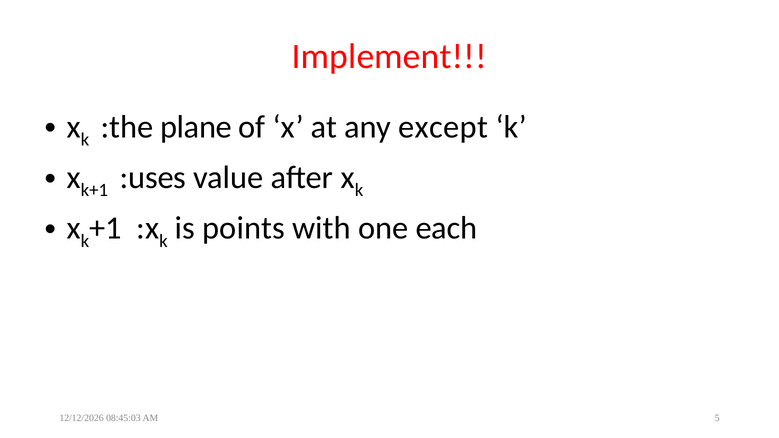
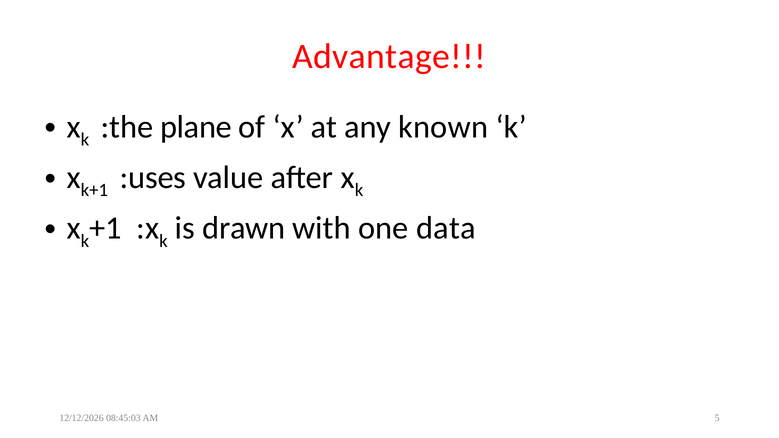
Implement: Implement -> Advantage (389, 57)
except: except -> known (443, 127)
points: points -> drawn (244, 228)
each: each -> data (446, 228)
